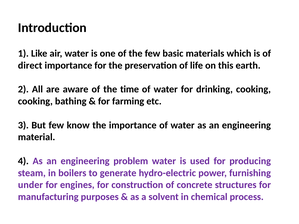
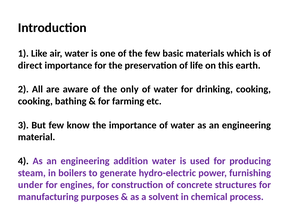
time: time -> only (129, 89)
problem: problem -> addition (131, 161)
